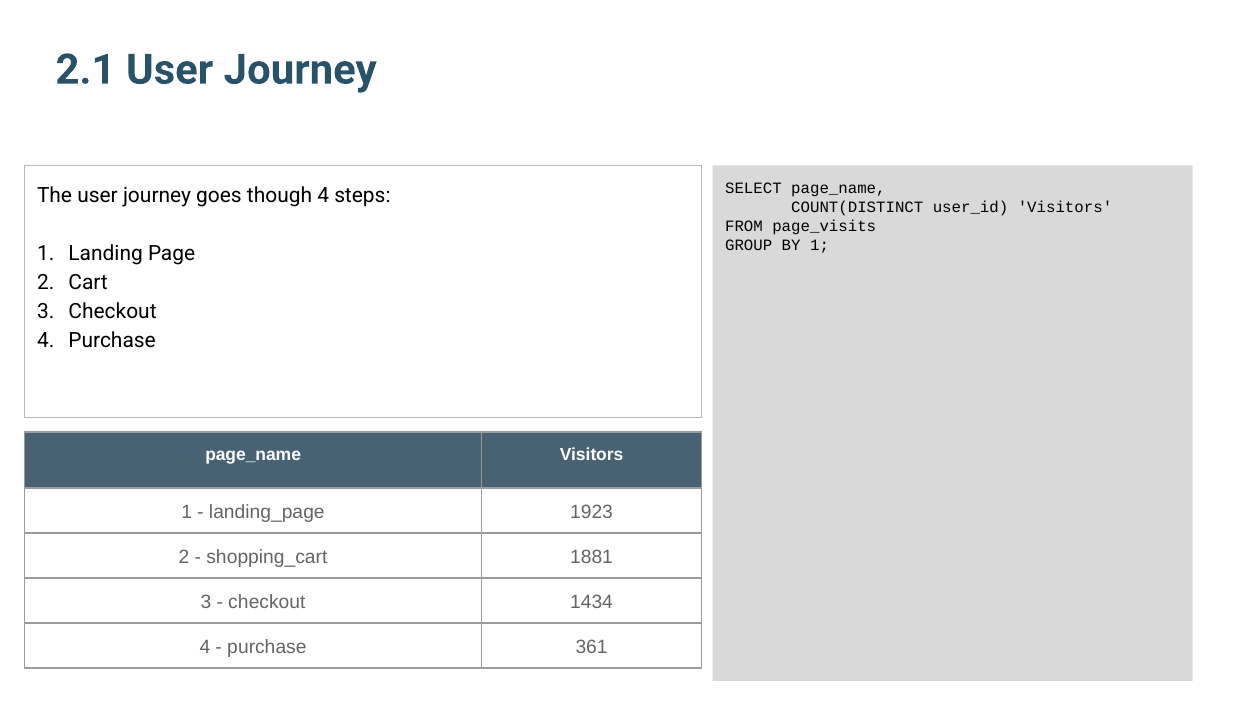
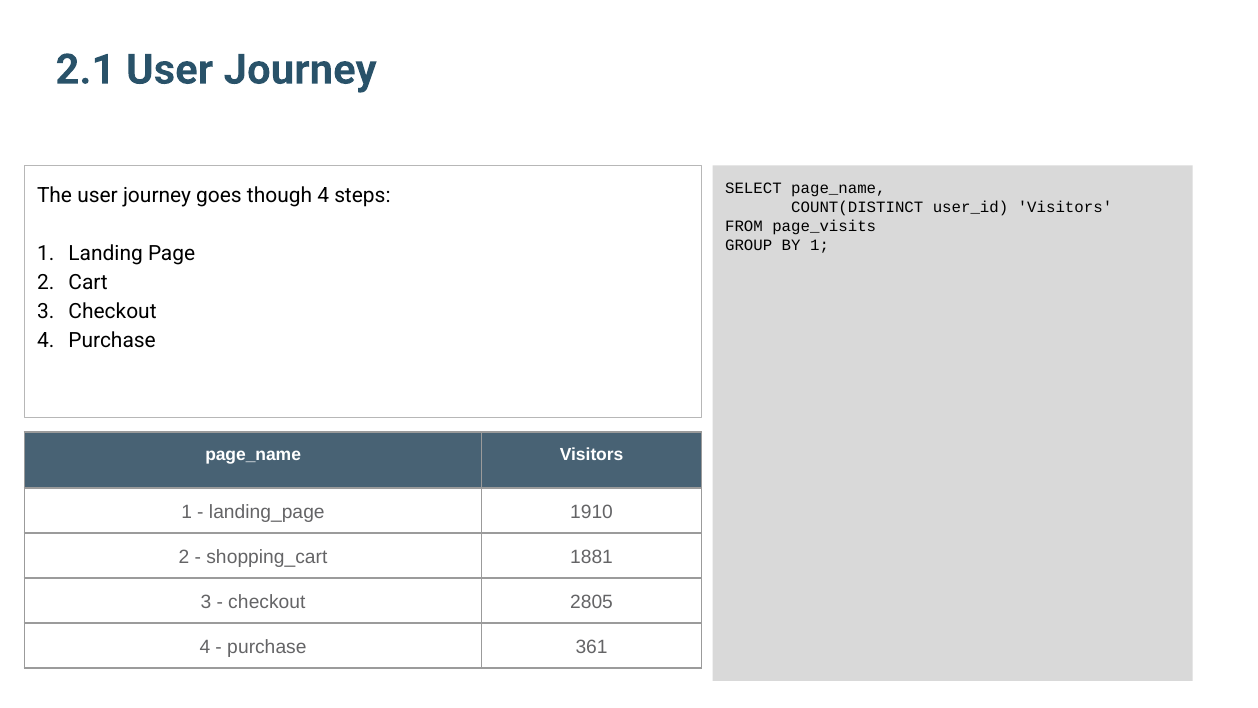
1923: 1923 -> 1910 (592, 512)
1434: 1434 -> 2805 (592, 602)
